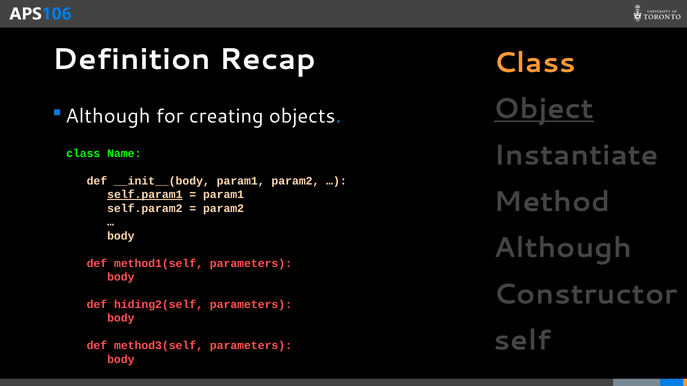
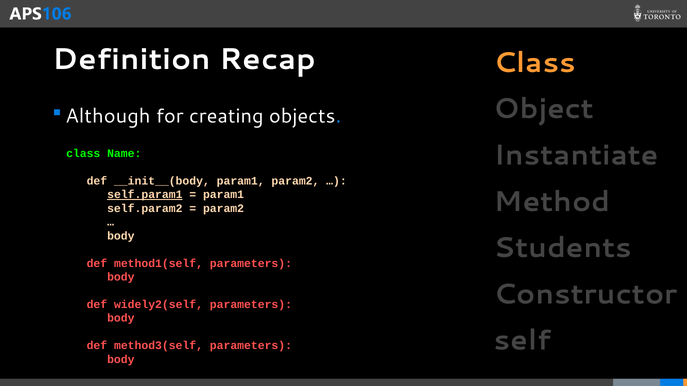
Object underline: present -> none (544, 109)
Although: Although -> Students (563, 248)
hiding2(self: hiding2(self -> widely2(self (159, 305)
